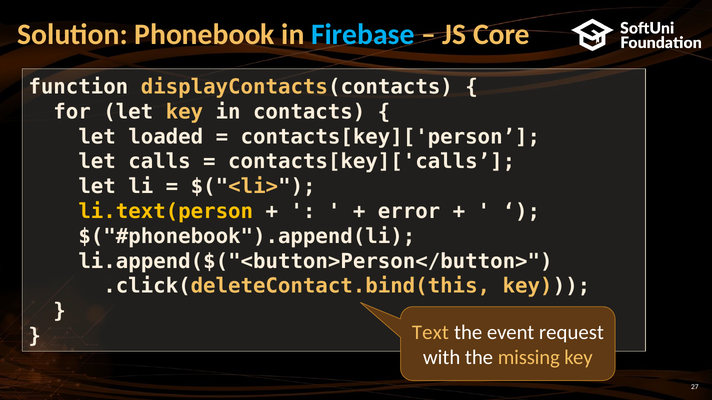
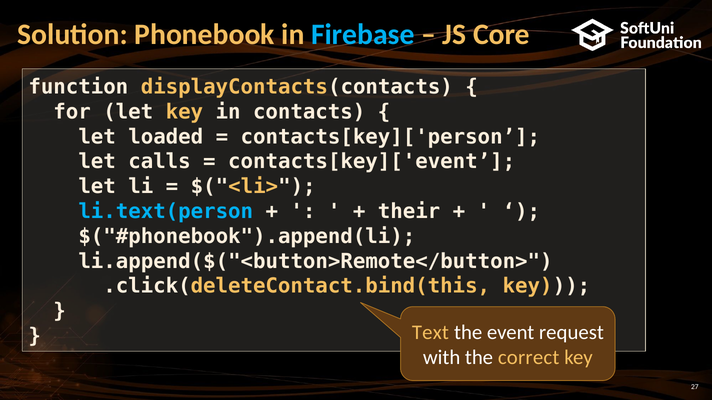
contacts[key]['calls: contacts[key]['calls -> contacts[key]['event (372, 162)
li.text(person colour: yellow -> light blue (166, 212)
error: error -> their (409, 212)
li.append($("<button>Person</button>: li.append($("<button>Person</button> -> li.append($("<button>Remote</button> (315, 262)
missing: missing -> correct (529, 358)
